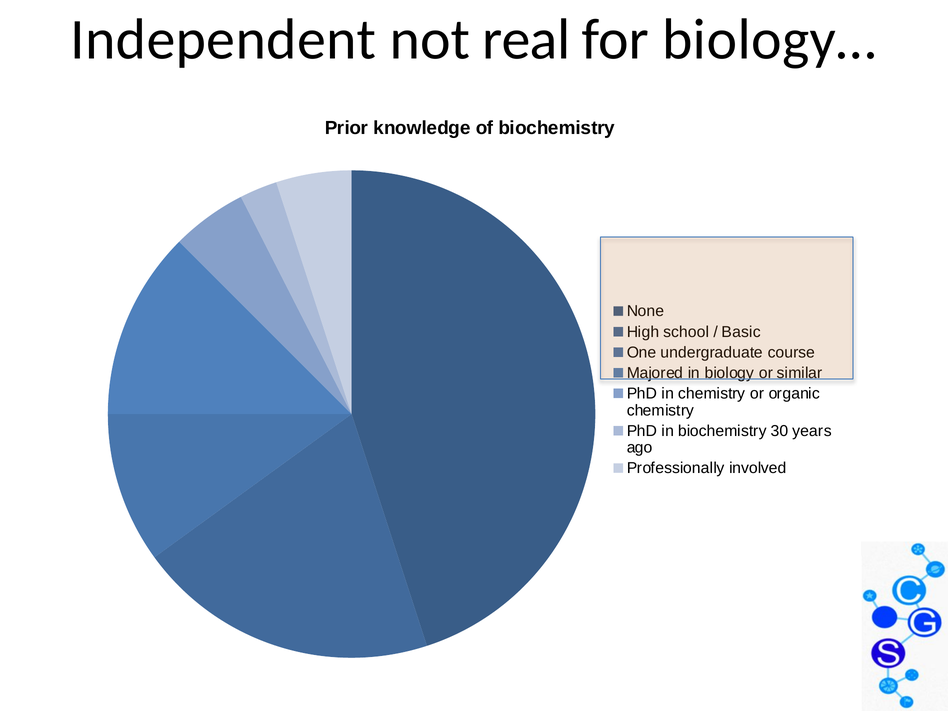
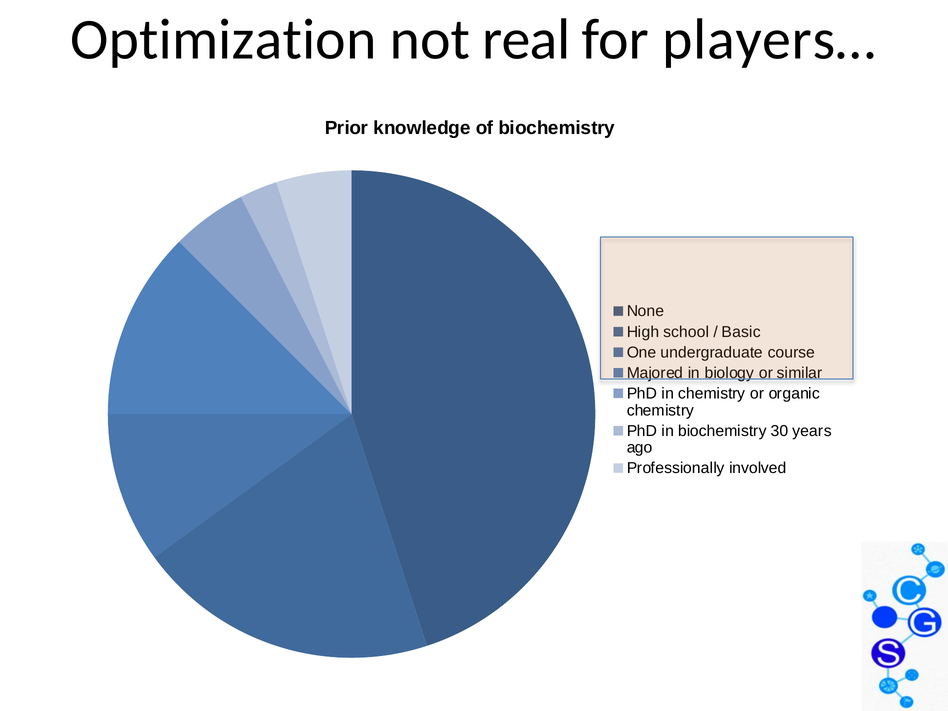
Independent: Independent -> Optimization (223, 40)
biology…: biology… -> players… (769, 40)
